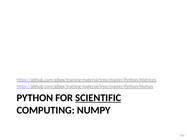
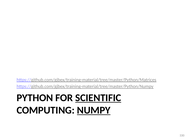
NUMPY underline: none -> present (94, 110)
